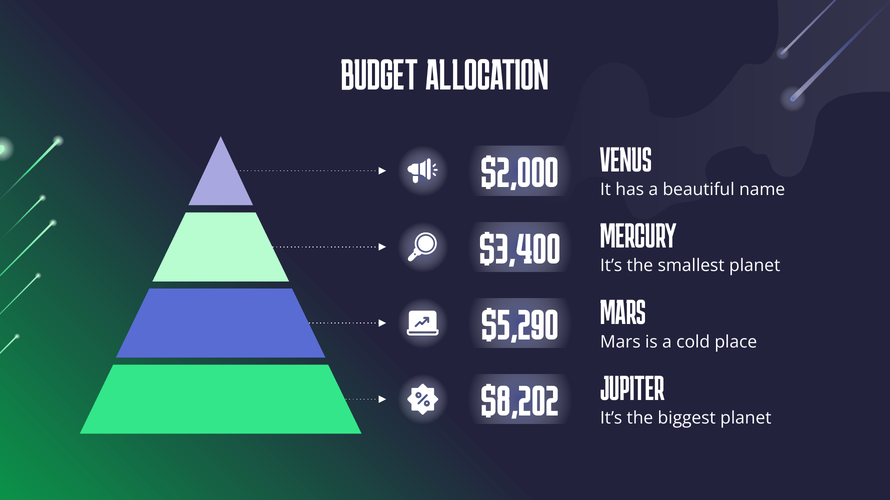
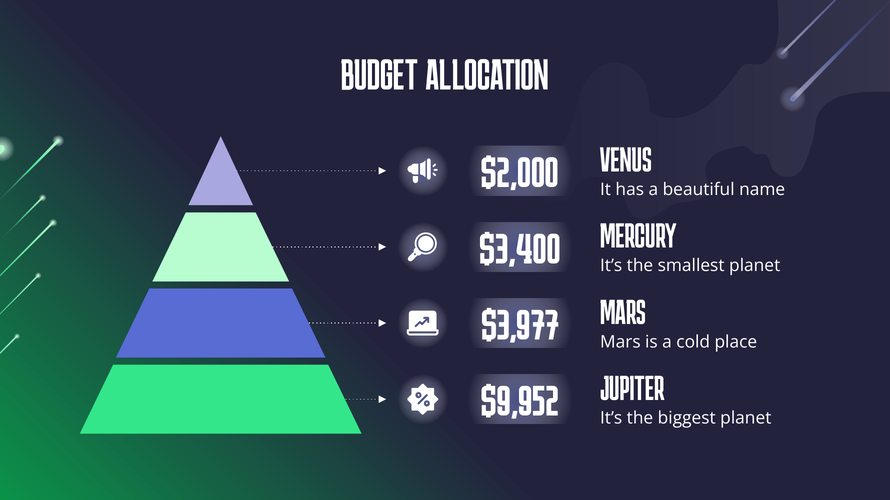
$5,290: $5,290 -> $3,977 (520, 324)
$8,202: $8,202 -> $9,952 (520, 400)
